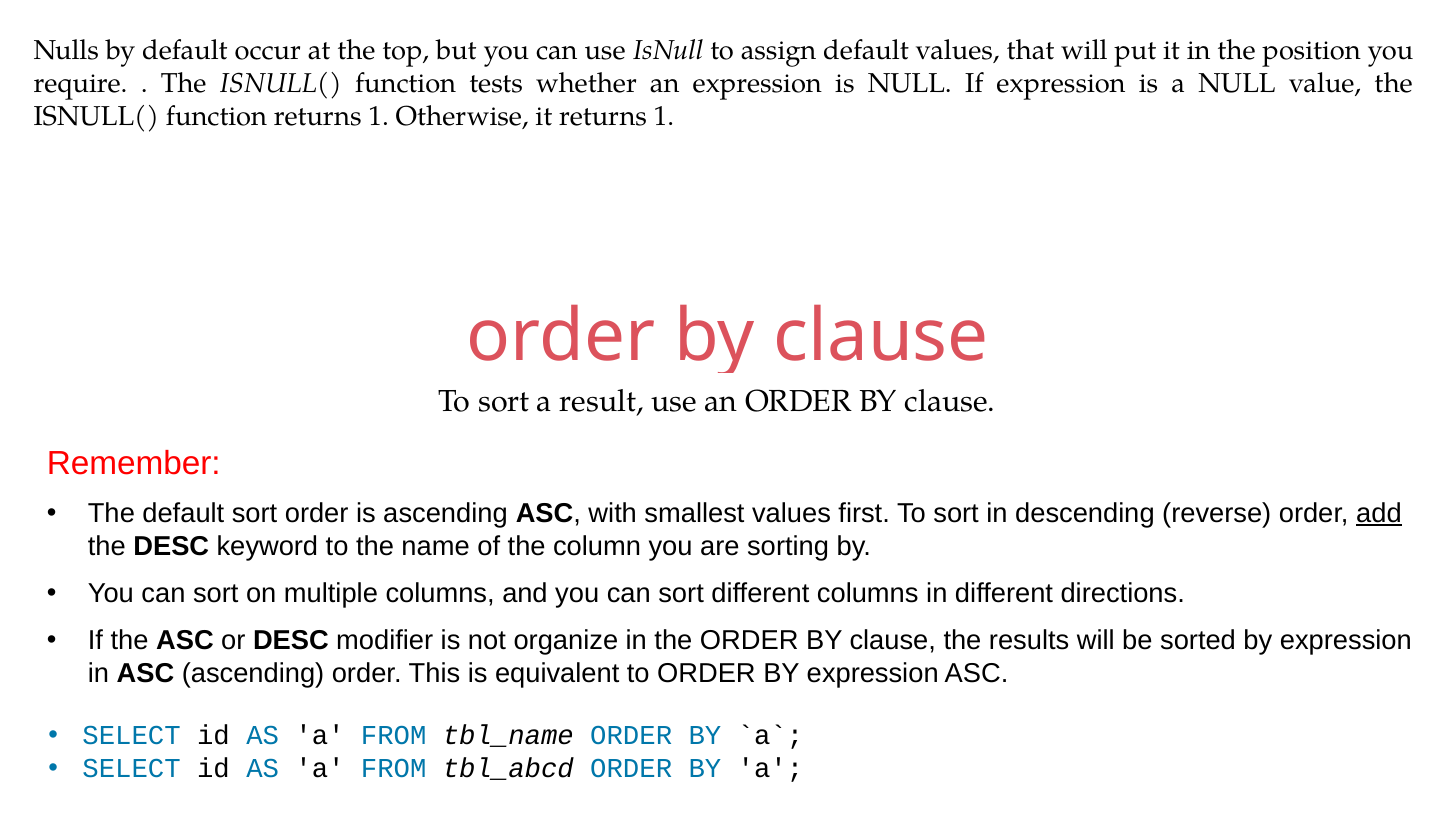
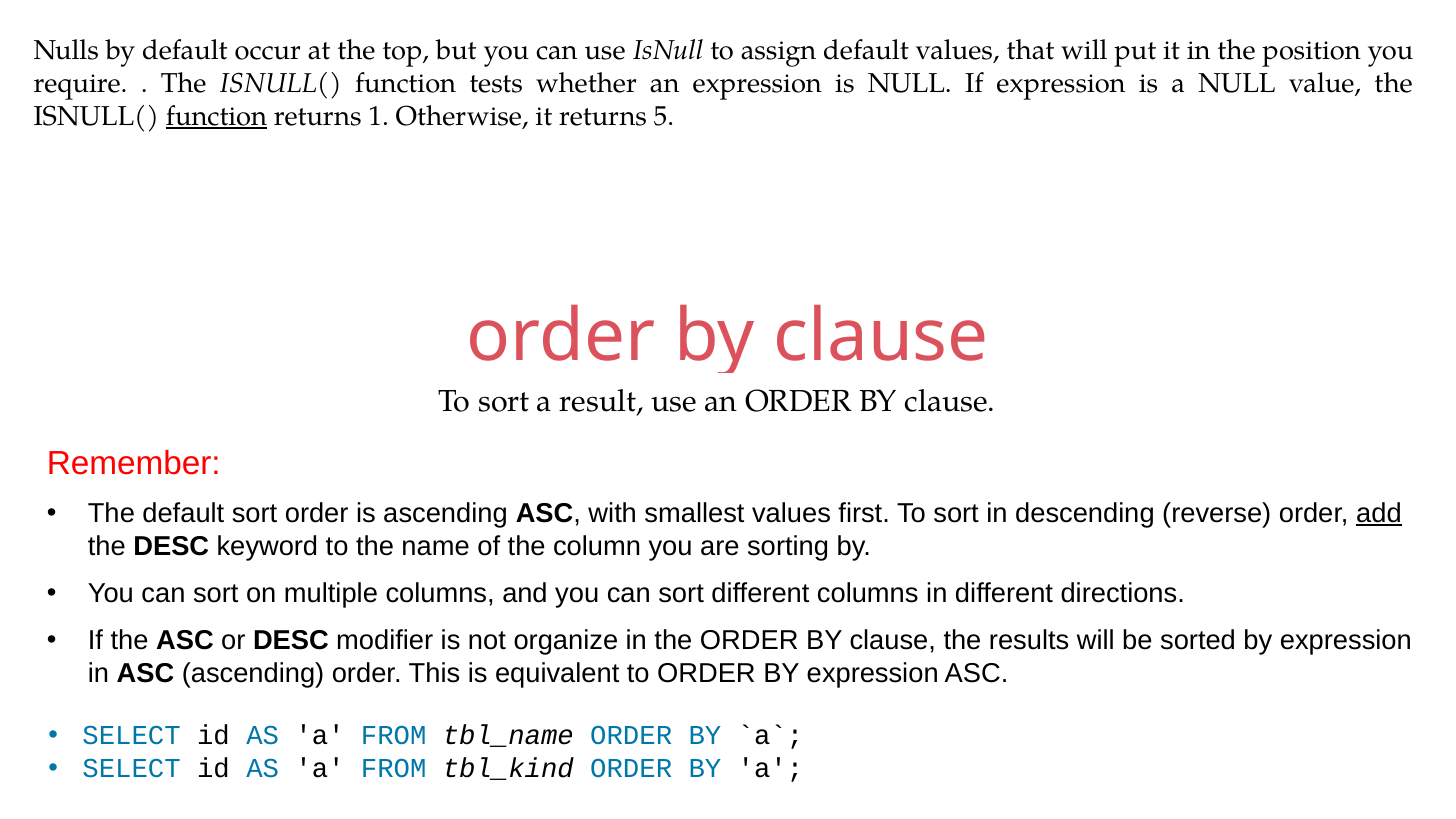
function underline: none -> present (216, 116)
it returns 1: 1 -> 5 (664, 116)
tbl_abcd: tbl_abcd -> tbl_kind (508, 769)
